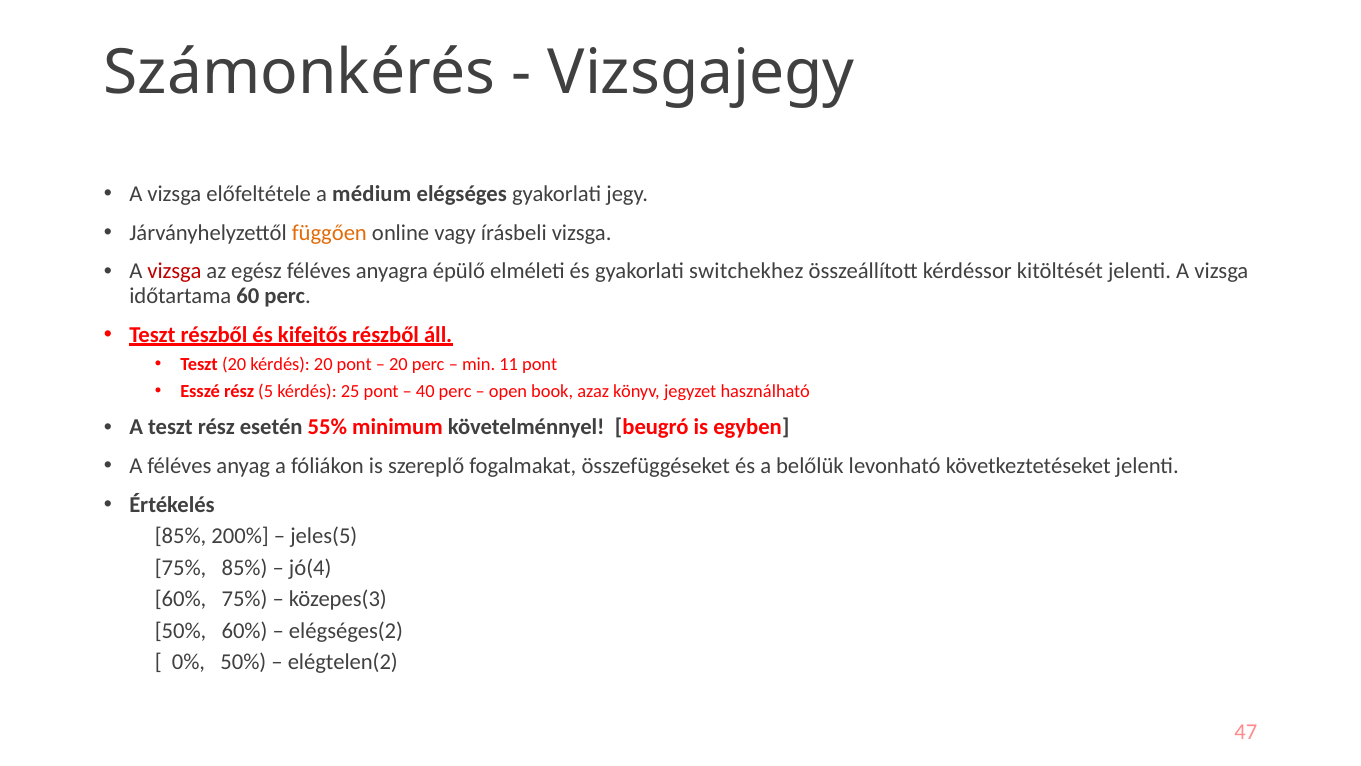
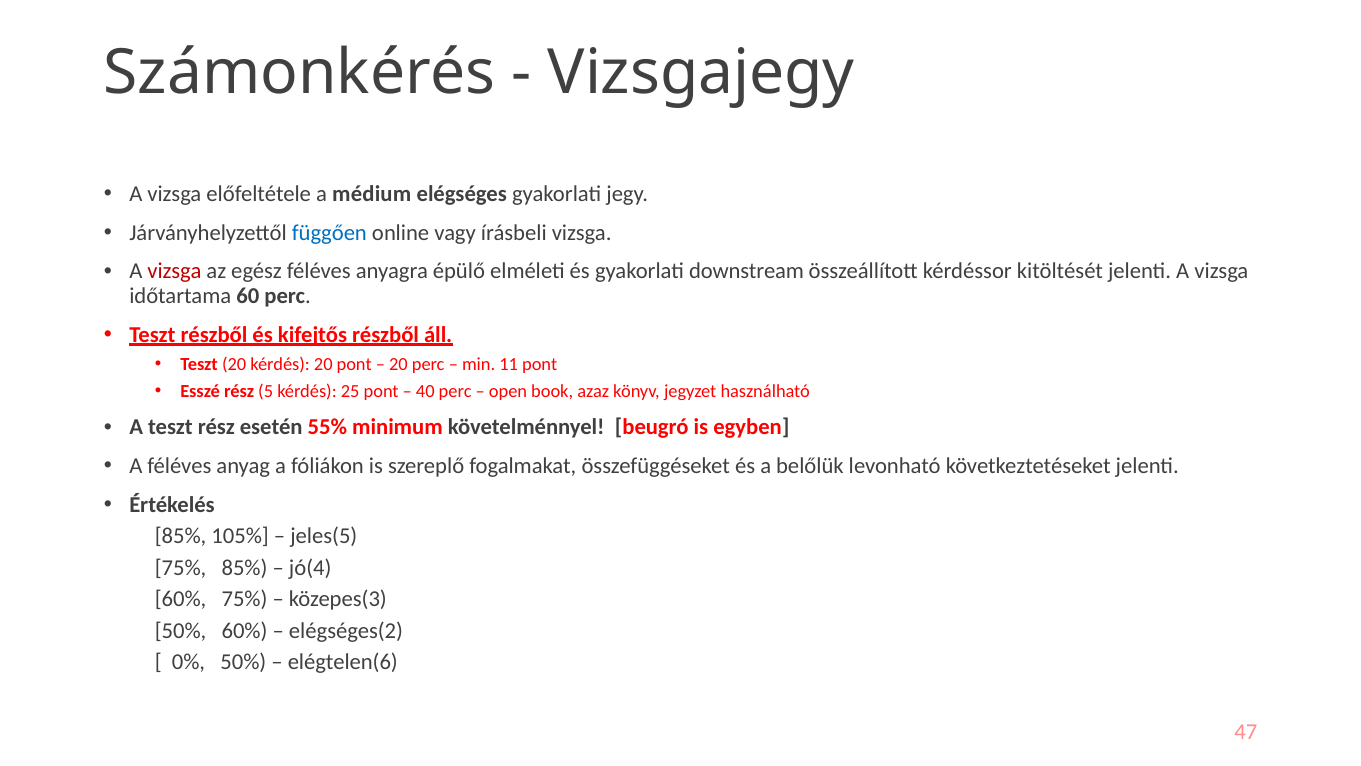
függően colour: orange -> blue (329, 233)
switchekhez: switchekhez -> downstream (747, 271)
200%: 200% -> 105% (240, 536)
elégtelen(2: elégtelen(2 -> elégtelen(6 (343, 662)
